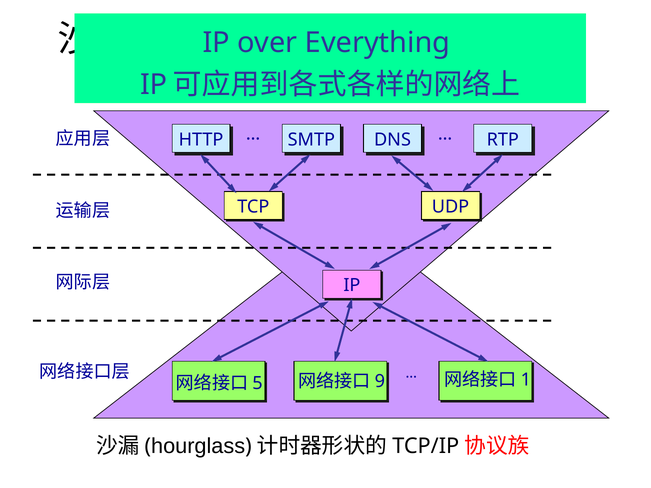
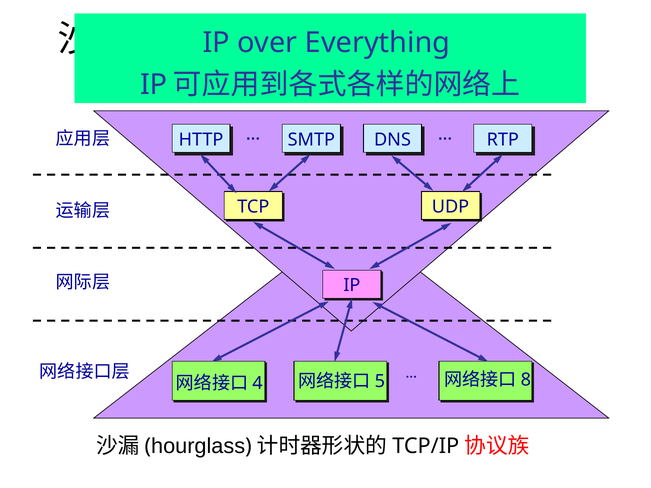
5: 5 -> 4 (258, 384)
9: 9 -> 5 (380, 381)
1: 1 -> 8 (526, 380)
